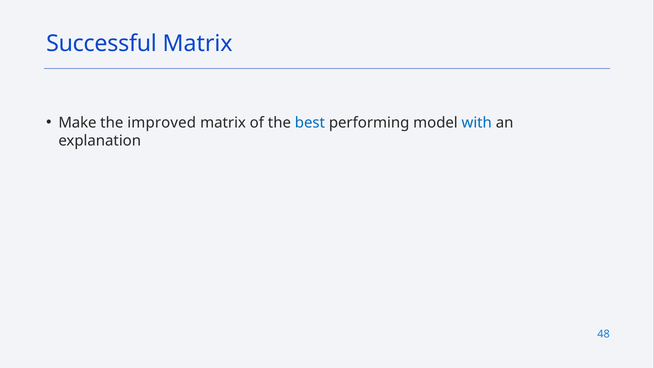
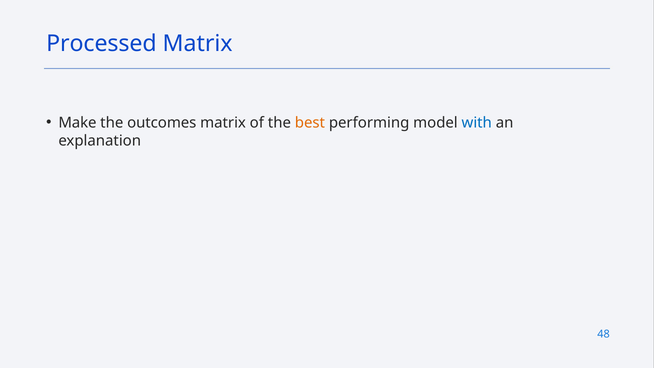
Successful: Successful -> Processed (101, 44)
improved: improved -> outcomes (162, 123)
best colour: blue -> orange (310, 123)
